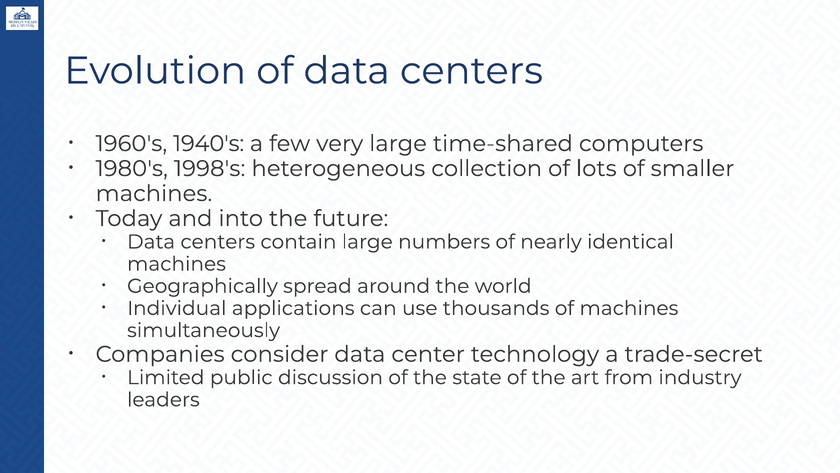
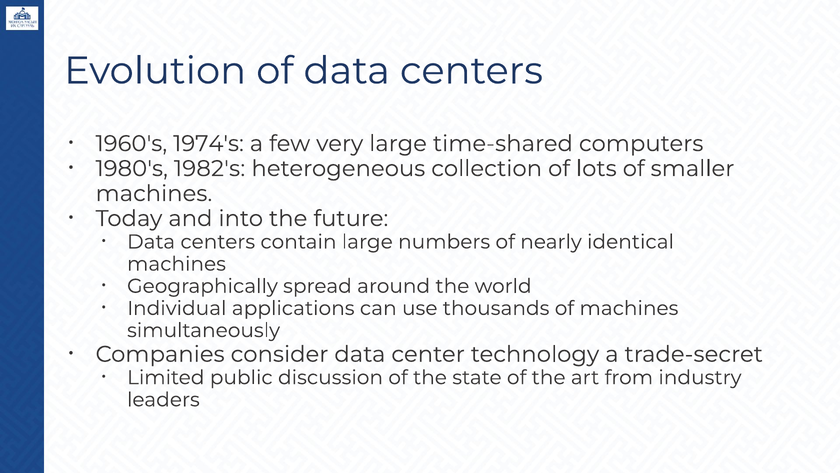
1940's: 1940's -> 1974's (208, 143)
1998's: 1998's -> 1982's (210, 168)
